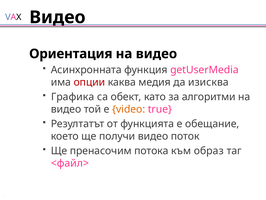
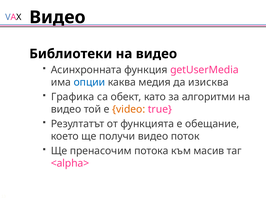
Ориентация: Ориентация -> Библиотеки (71, 54)
опции colour: red -> blue (89, 82)
образ: образ -> масив (209, 150)
<файл>: <файл> -> <alpha> (70, 163)
